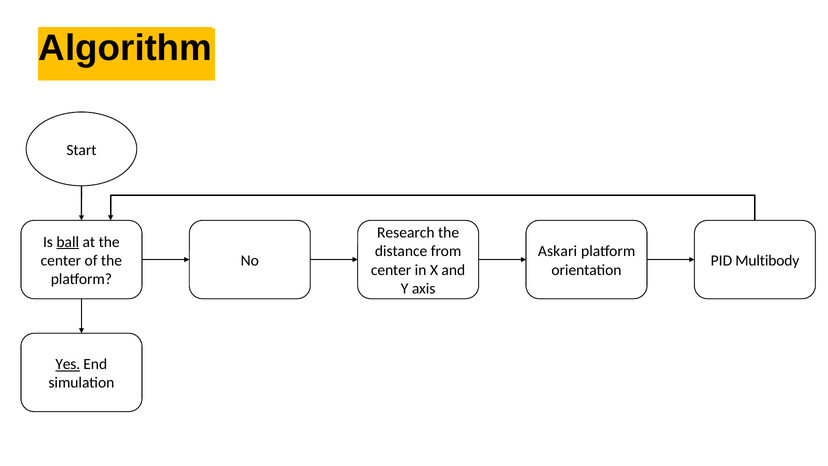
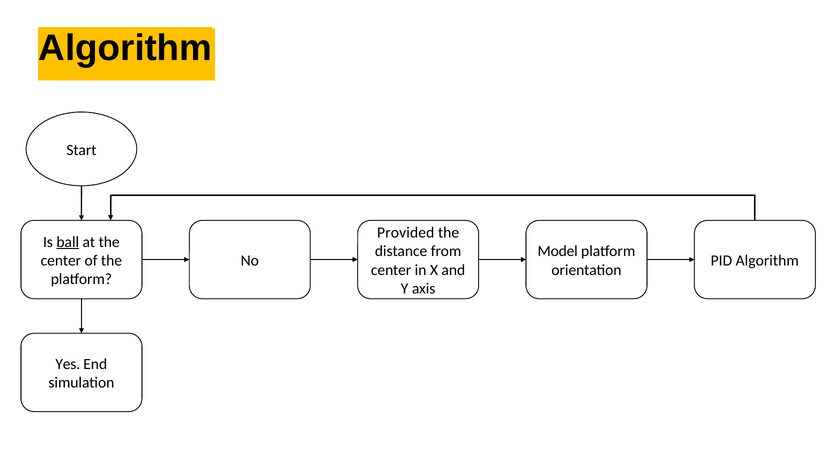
Research: Research -> Provided (406, 233)
Askari: Askari -> Model (558, 251)
PID Multibody: Multibody -> Algorithm (767, 260)
Yes underline: present -> none (68, 364)
